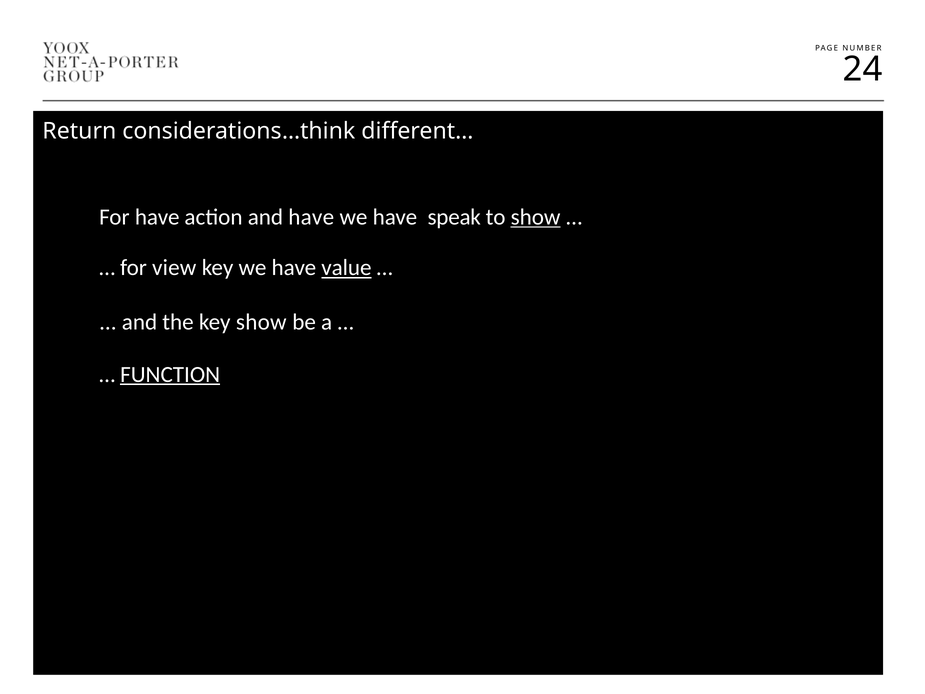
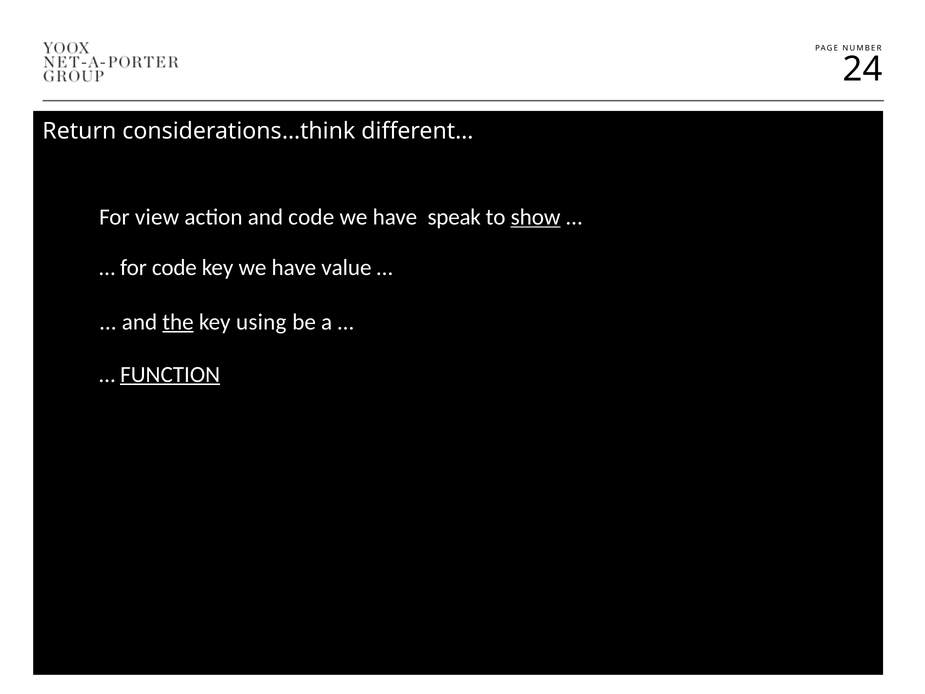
For have: have -> view (157, 217)
and have: have -> code (311, 217)
for view: view -> code (174, 268)
value underline: present -> none (346, 268)
the underline: none -> present (178, 322)
key show: show -> using (261, 322)
